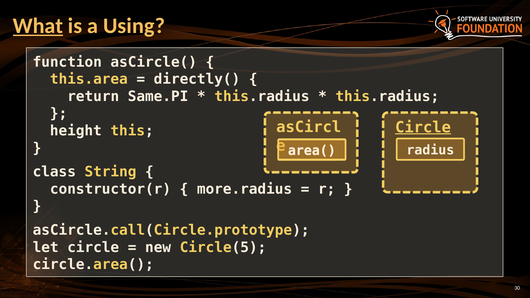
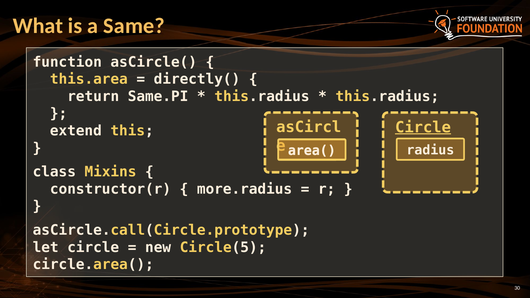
What underline: present -> none (38, 26)
Using: Using -> Same (134, 26)
height: height -> extend (76, 131)
String: String -> Mixins (110, 172)
